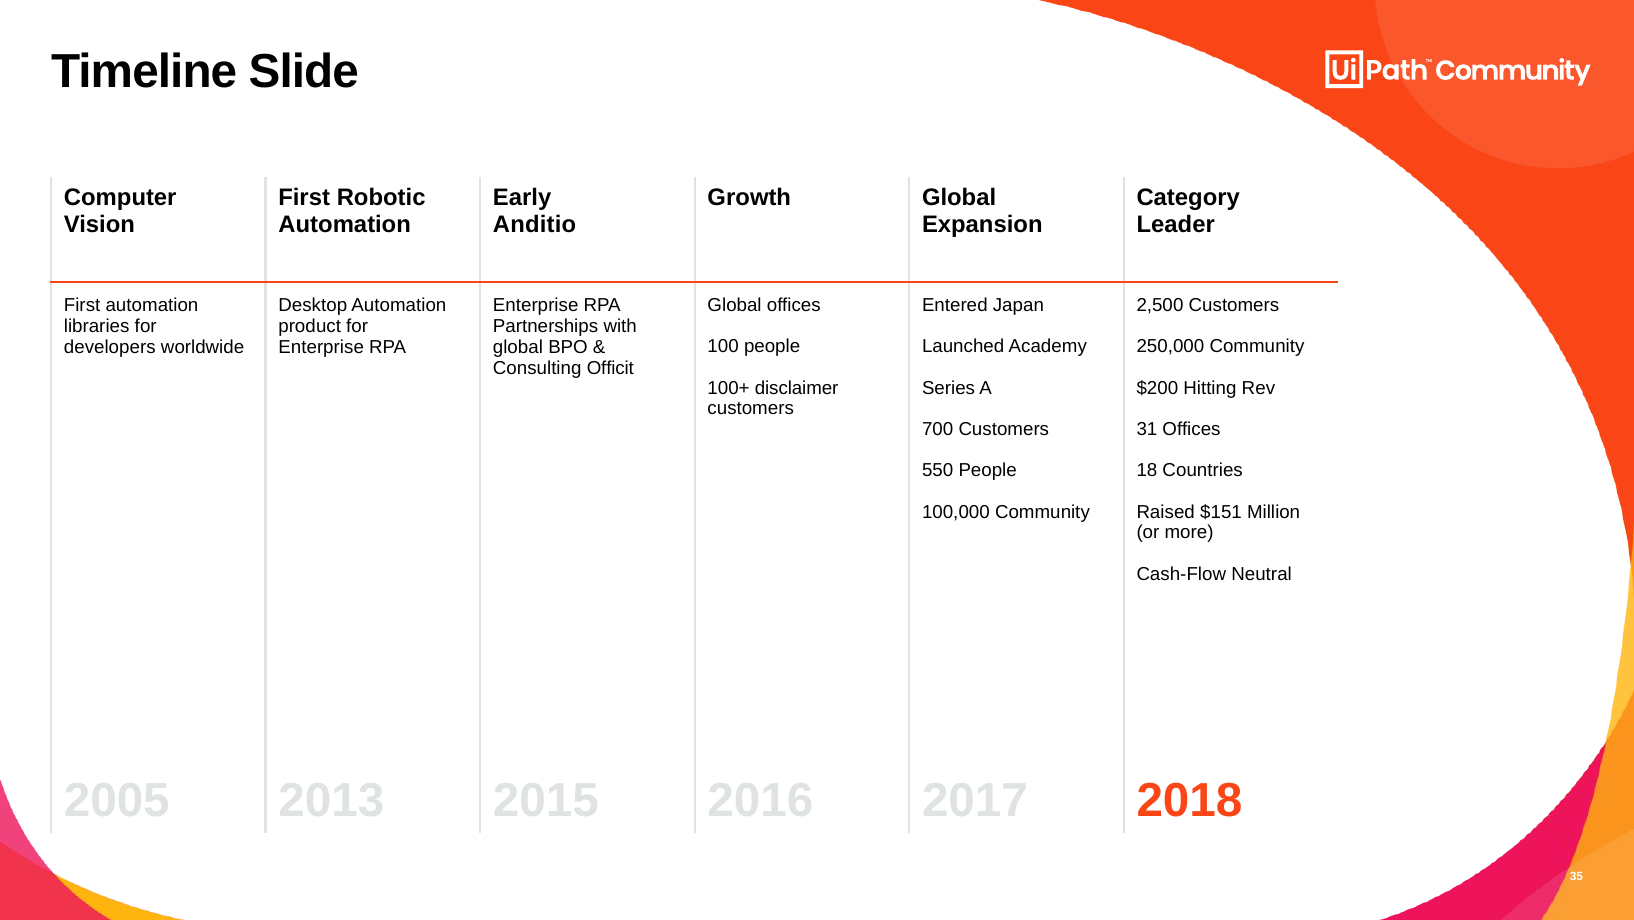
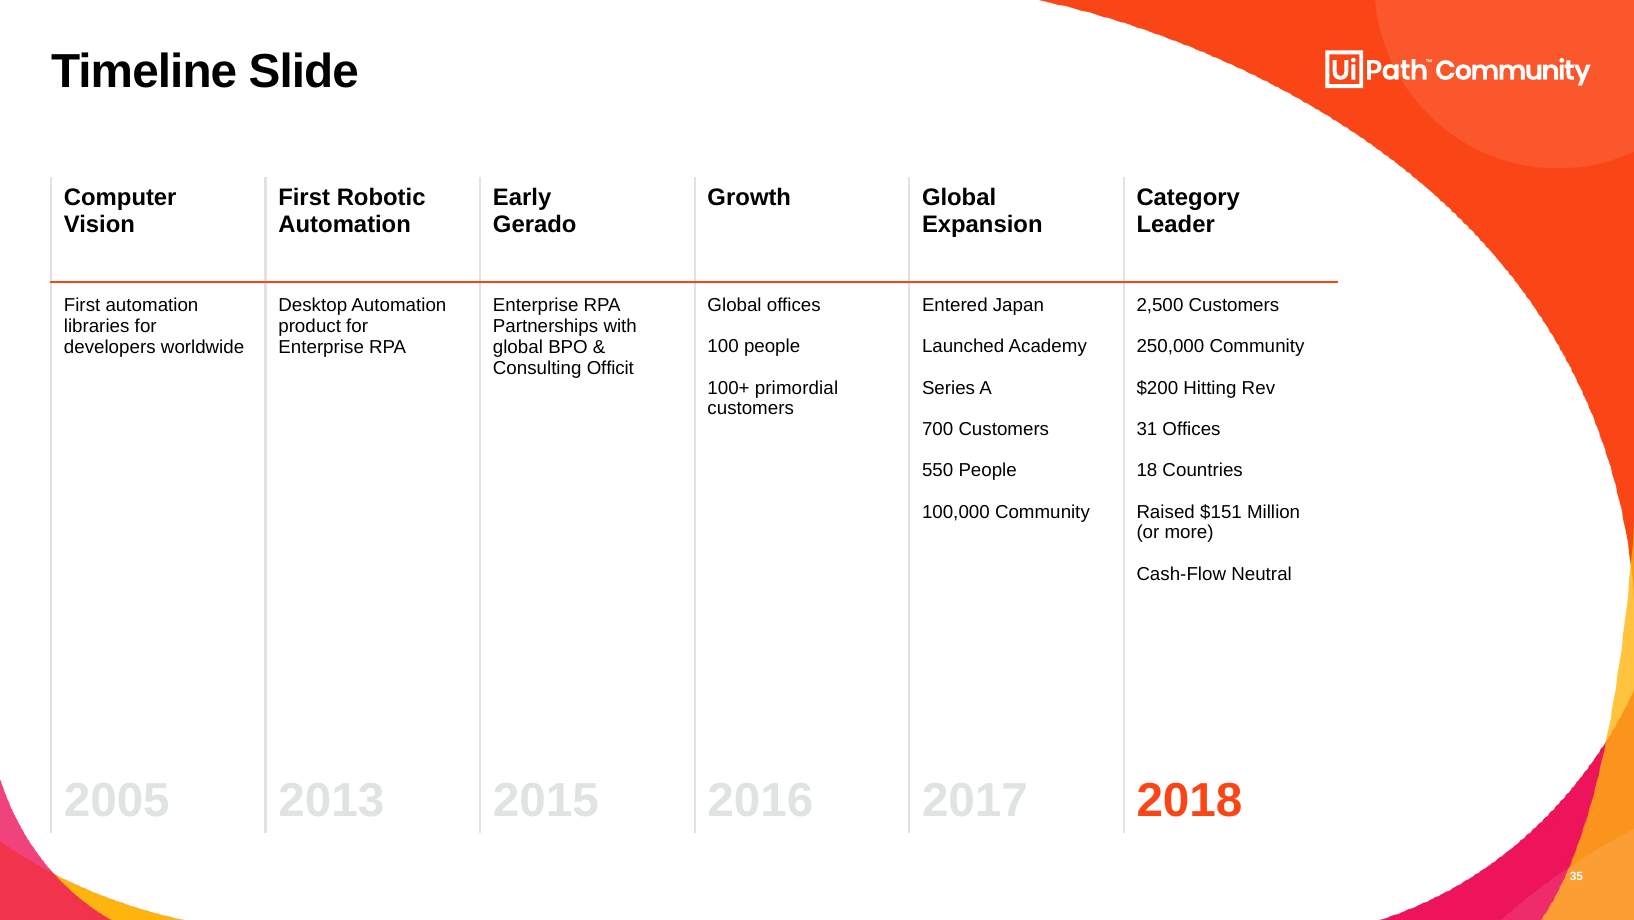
Anditio: Anditio -> Gerado (535, 224)
disclaimer: disclaimer -> primordial (797, 388)
